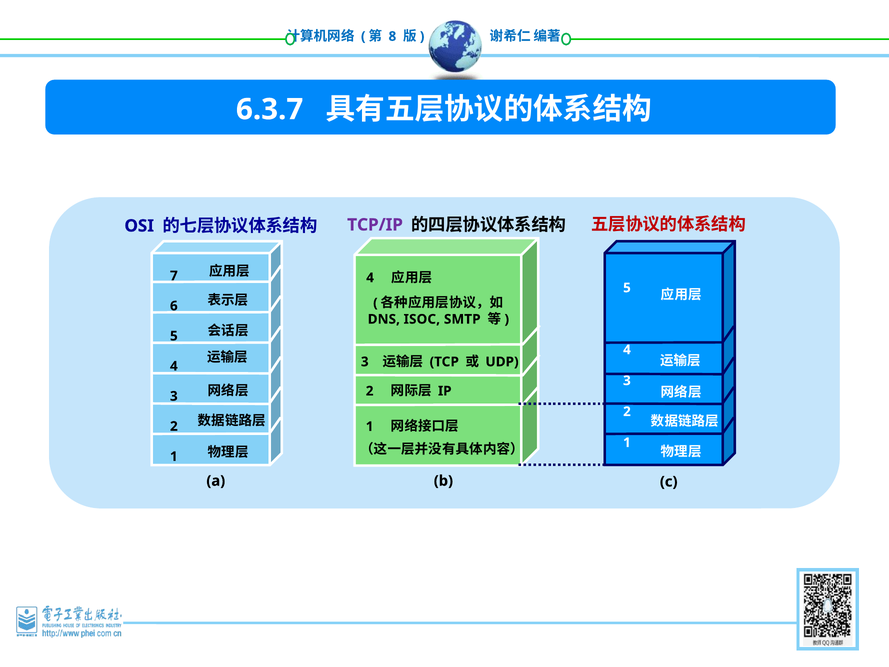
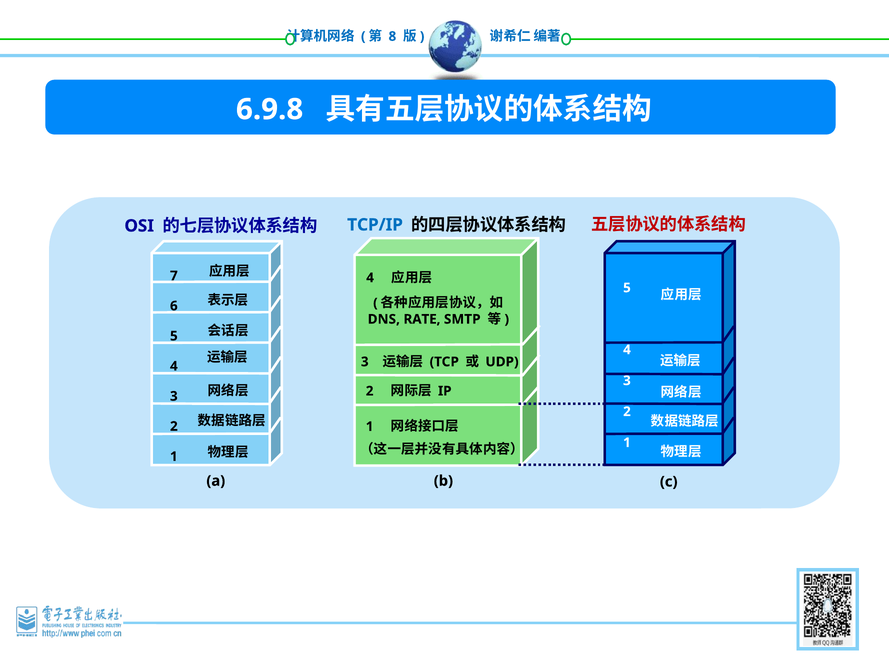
6.3.7: 6.3.7 -> 6.9.8 (270, 109)
TCP/IP colour: purple -> blue (375, 225)
ISOC: ISOC -> RATE (422, 319)
